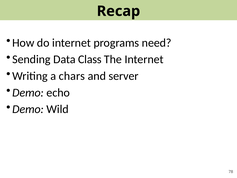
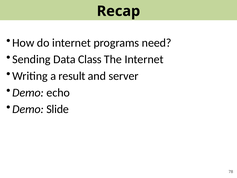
chars: chars -> result (72, 76)
Wild: Wild -> Slide (58, 109)
